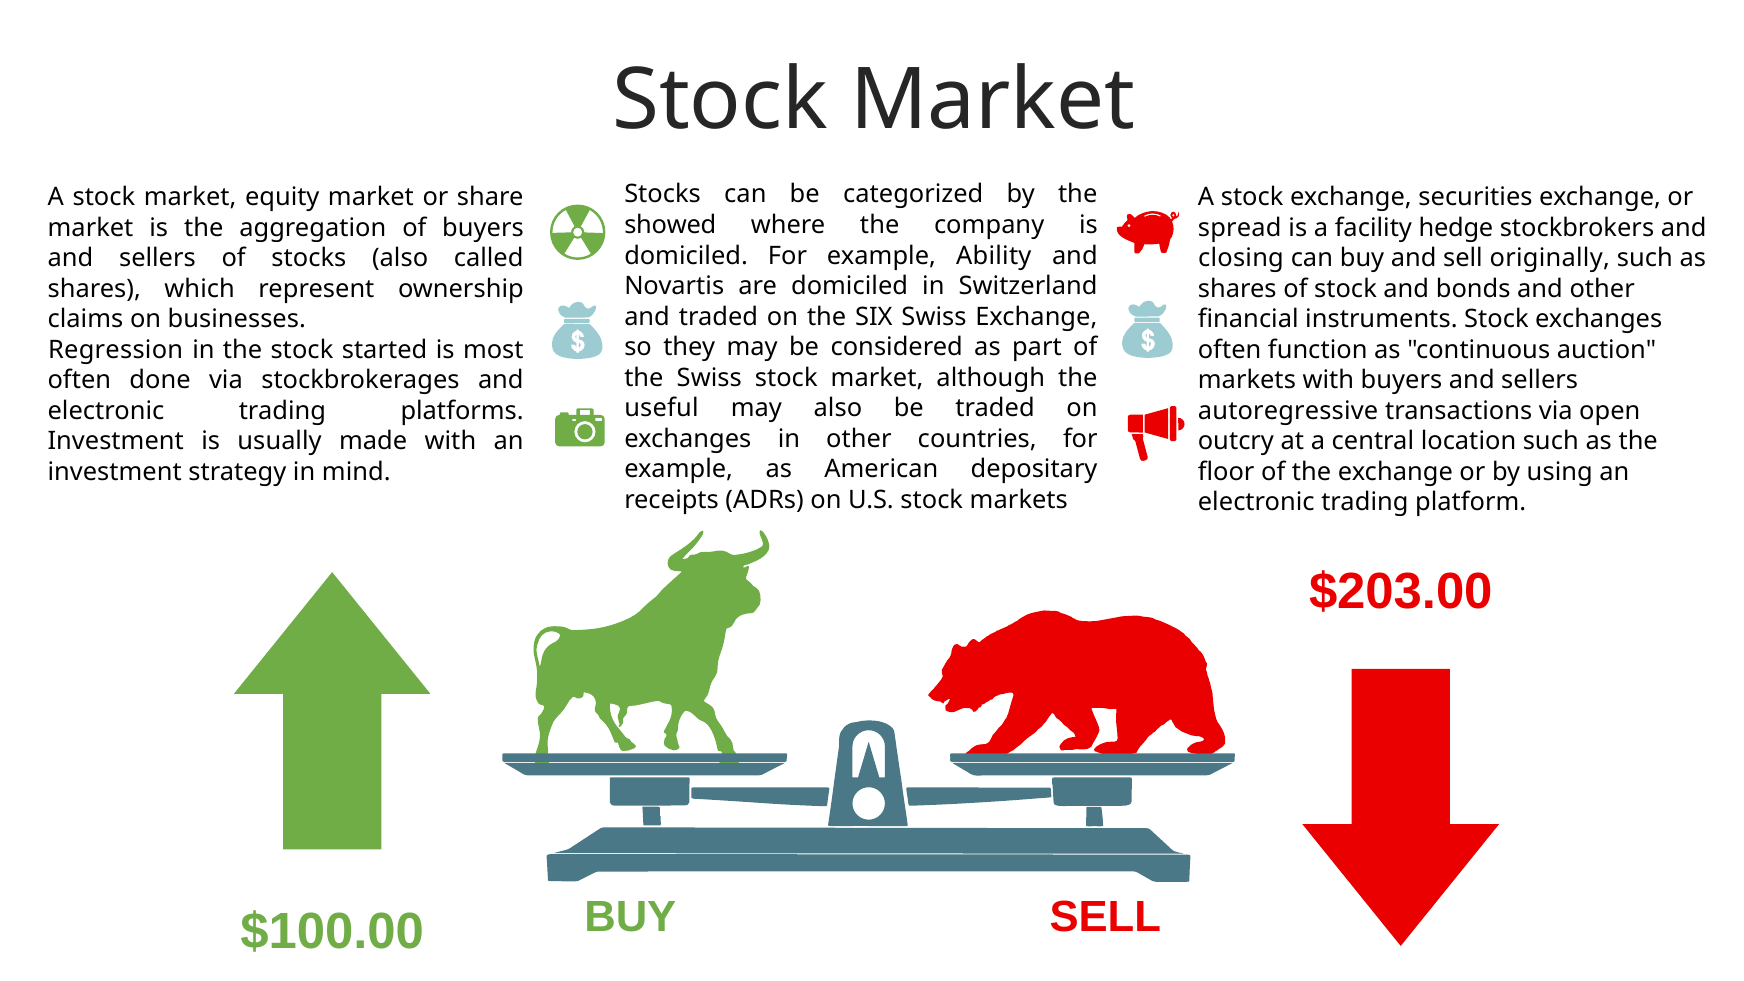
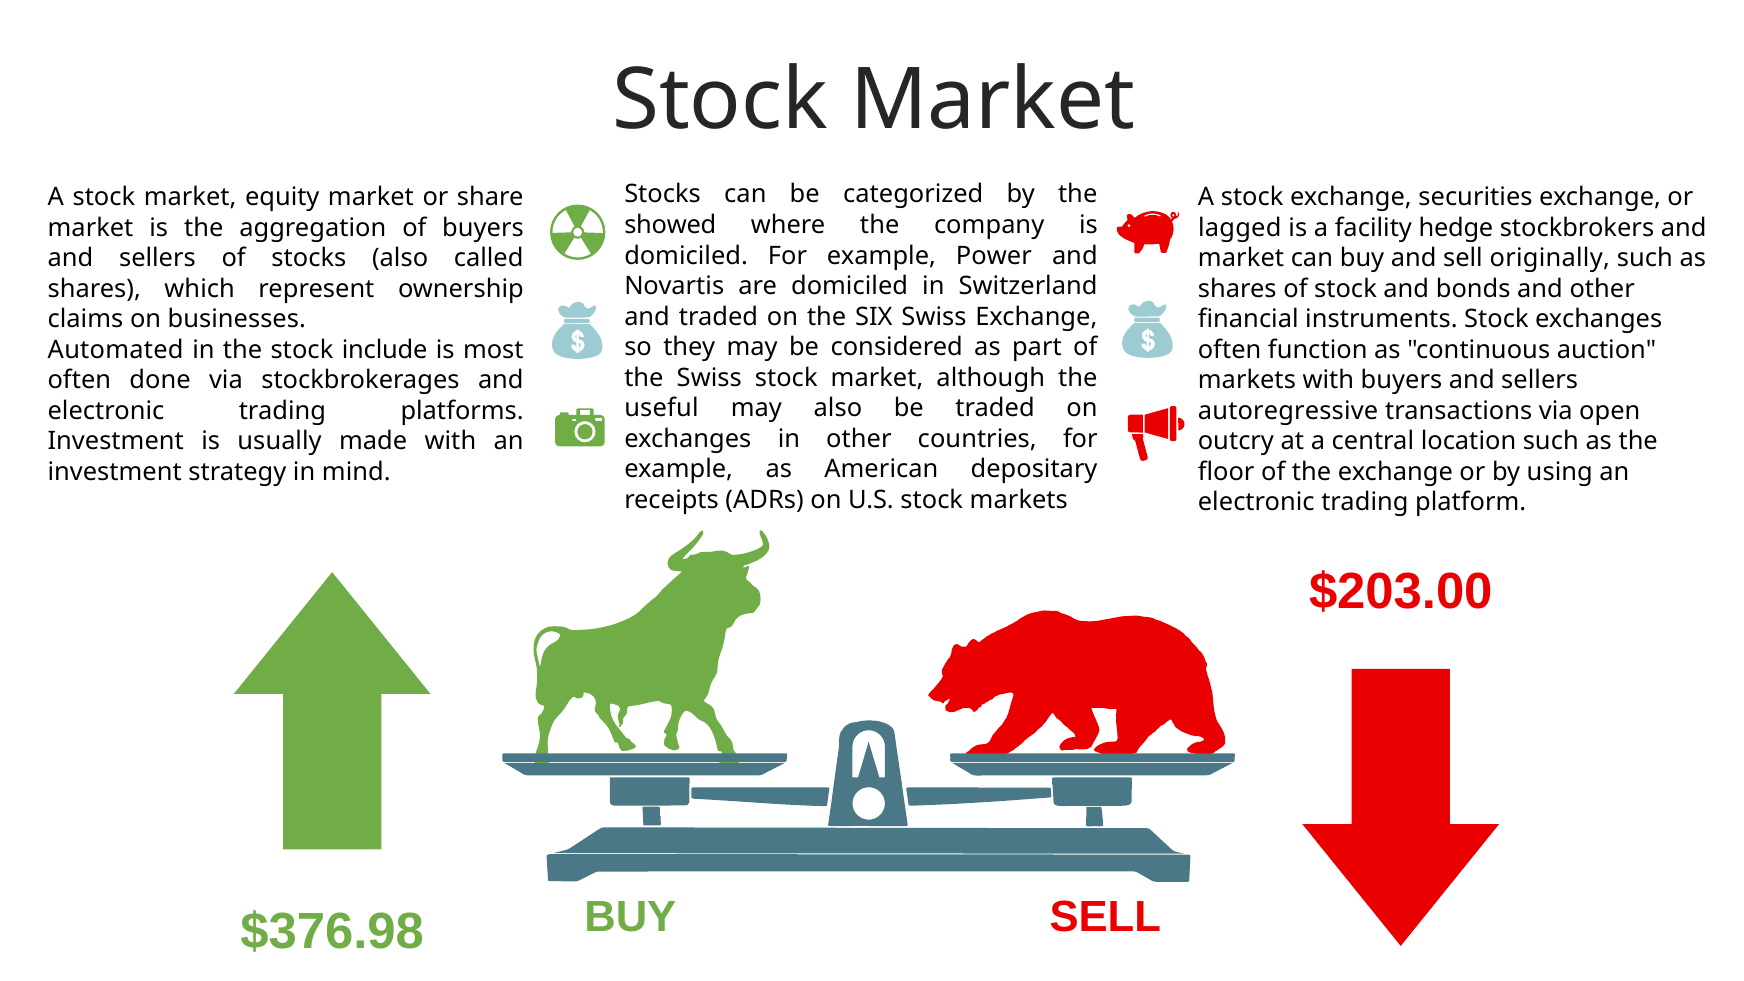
spread: spread -> lagged (1240, 228)
Ability: Ability -> Power (994, 256)
closing: closing -> market (1241, 258)
Regression: Regression -> Automated (116, 350)
started: started -> include (385, 350)
$100.00: $100.00 -> $376.98 (332, 931)
